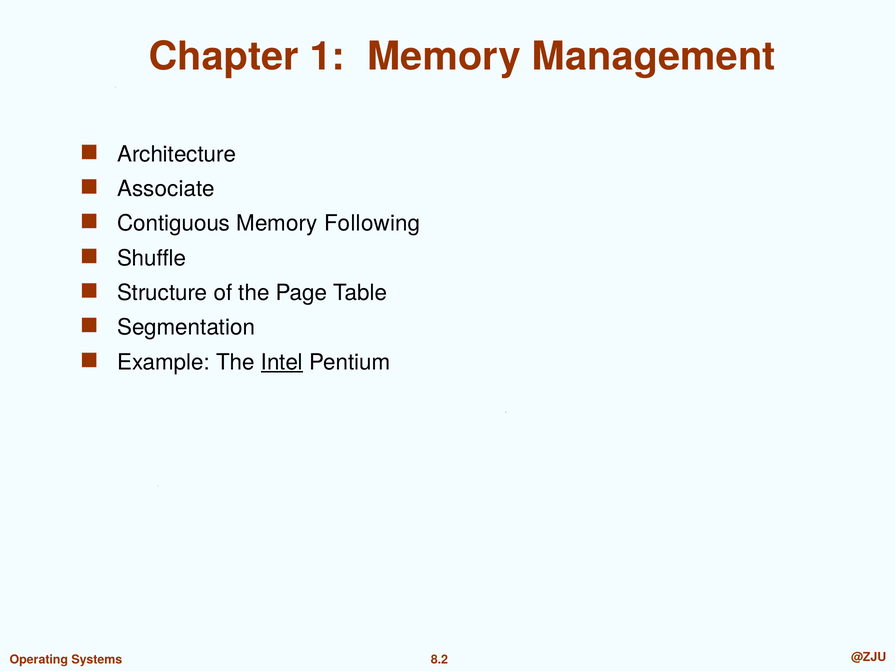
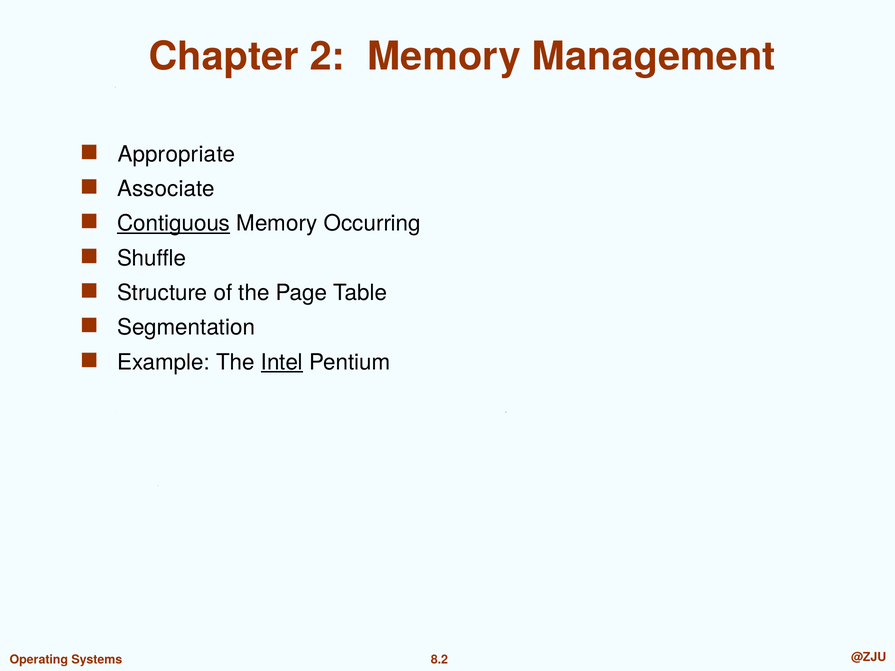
1: 1 -> 2 (327, 56)
Architecture: Architecture -> Appropriate (176, 154)
Contiguous underline: none -> present (174, 224)
Following: Following -> Occurring (372, 224)
